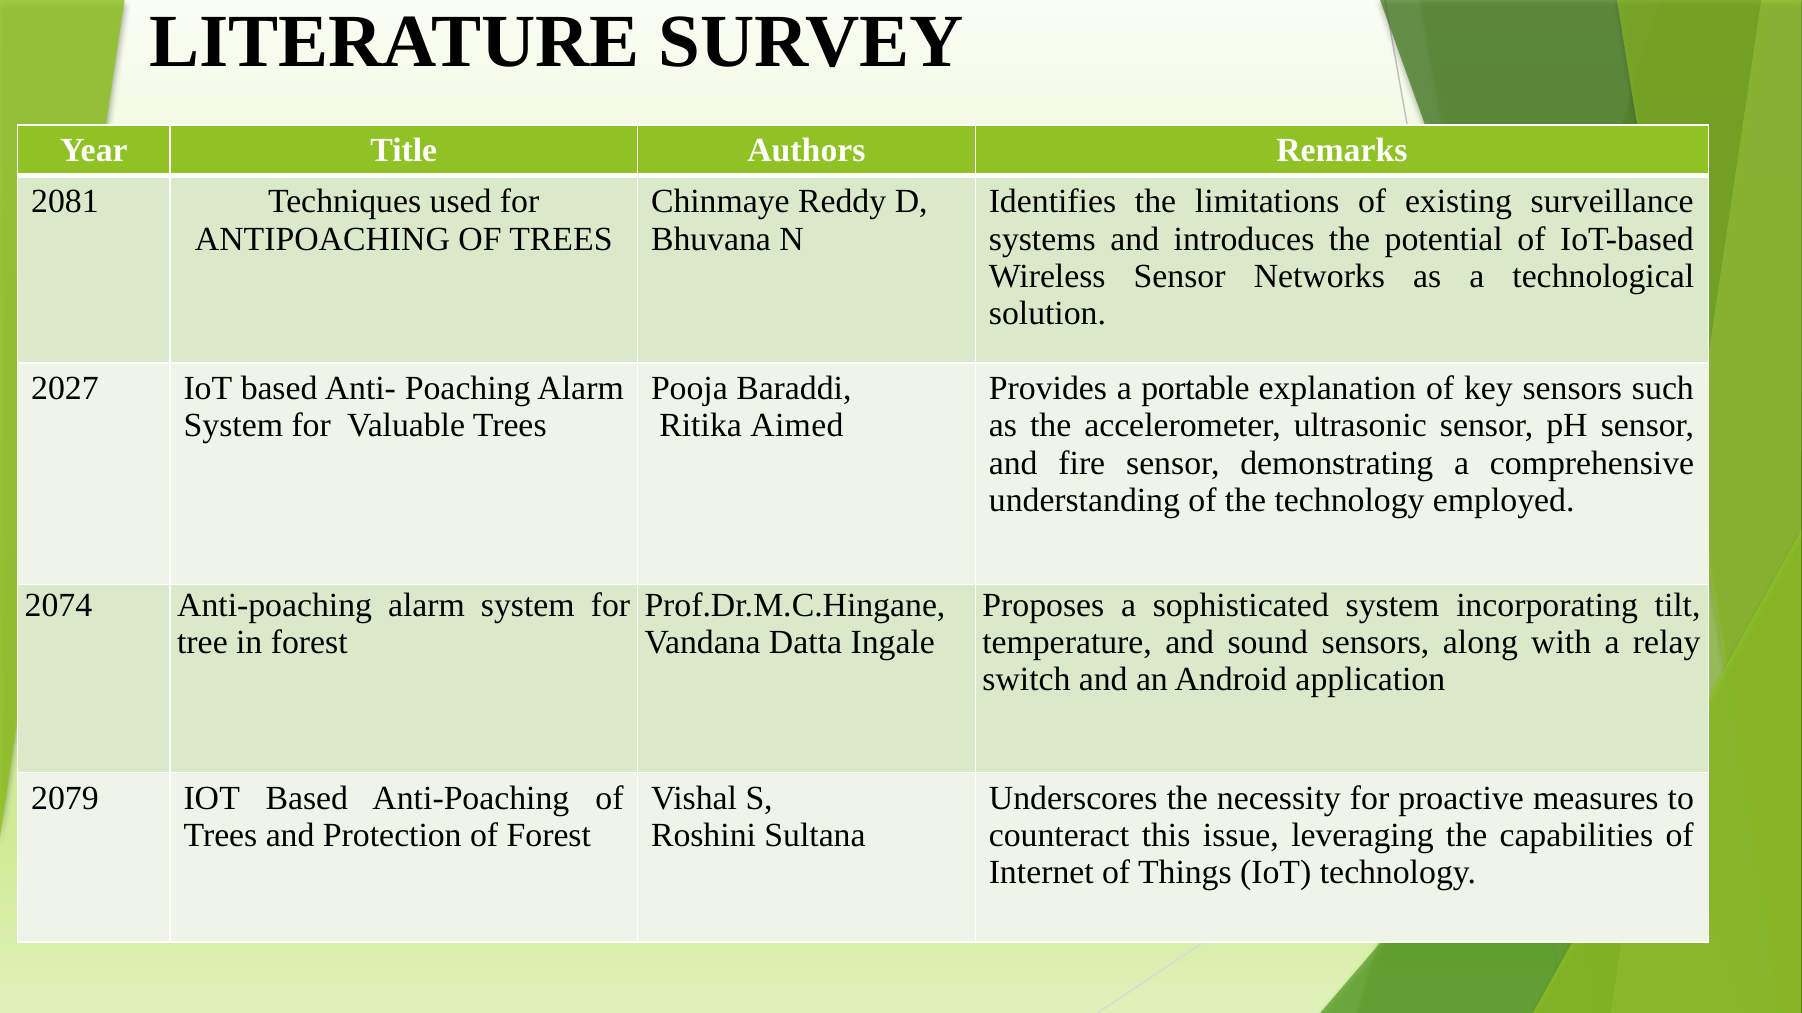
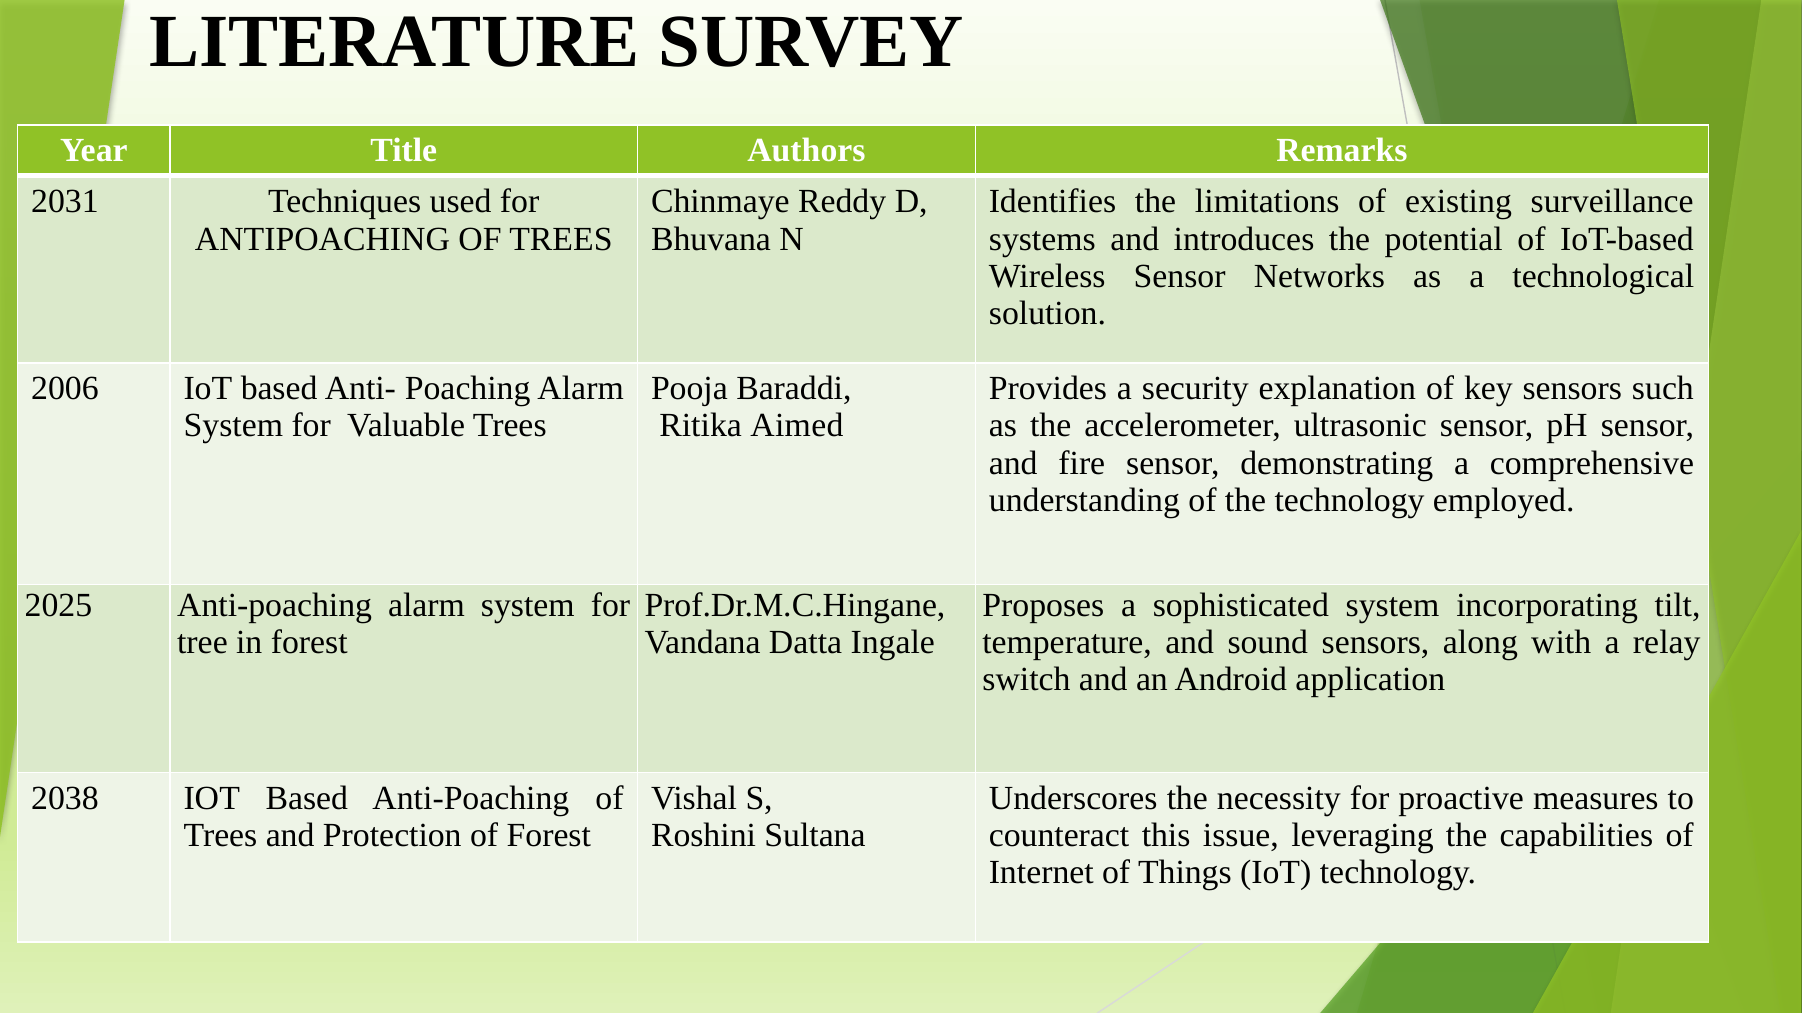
2081: 2081 -> 2031 (65, 202)
2027: 2027 -> 2006 (65, 389)
portable: portable -> security (1195, 389)
2074: 2074 -> 2025 (58, 605)
2079: 2079 -> 2038 (65, 799)
